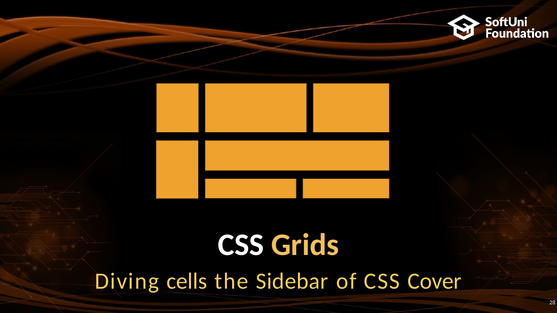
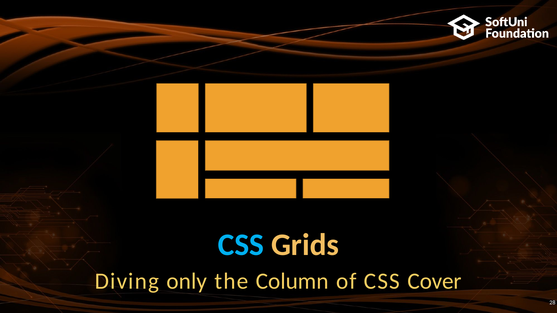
CSS colour: white -> light blue (241, 245)
cells: cells -> only (187, 282)
Sidebar: Sidebar -> Column (292, 282)
